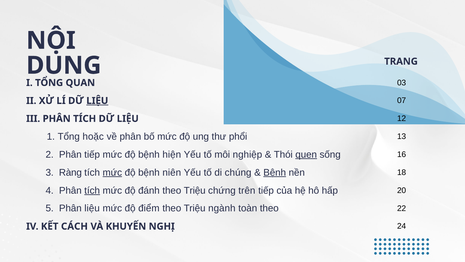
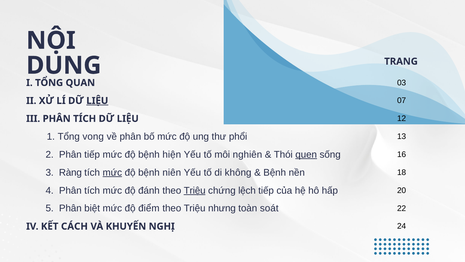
hoặc: hoặc -> vong (93, 136)
nghiệp: nghiệp -> nghiên (247, 154)
chúng: chúng -> không (238, 172)
Bệnh underline: present -> none (275, 172)
tích underline: present -> none (92, 190)
Triệu underline: none -> present (195, 190)
trên: trên -> lệch (247, 190)
Phân liệu: liệu -> biệt (92, 208)
ngành: ngành -> nhưng (222, 208)
toàn theo: theo -> soát (269, 208)
